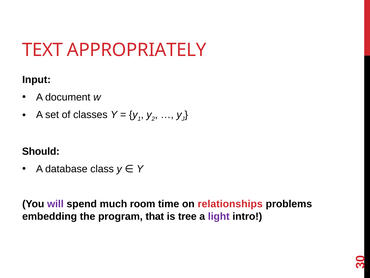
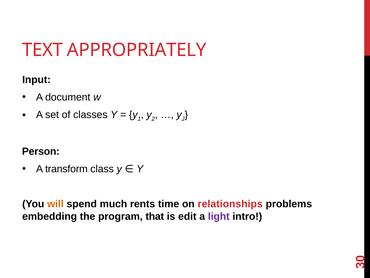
Should: Should -> Person (41, 151)
database: database -> transform (66, 169)
will colour: purple -> orange (55, 204)
room: room -> rents (143, 204)
tree: tree -> edit (187, 216)
